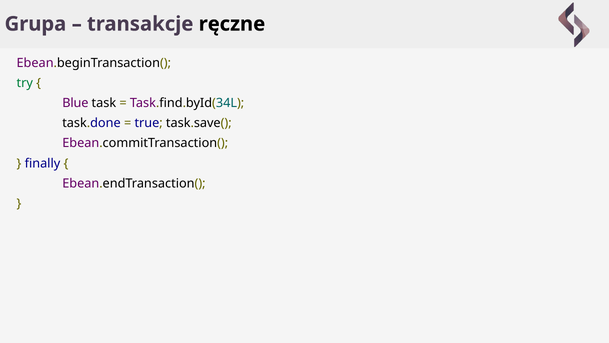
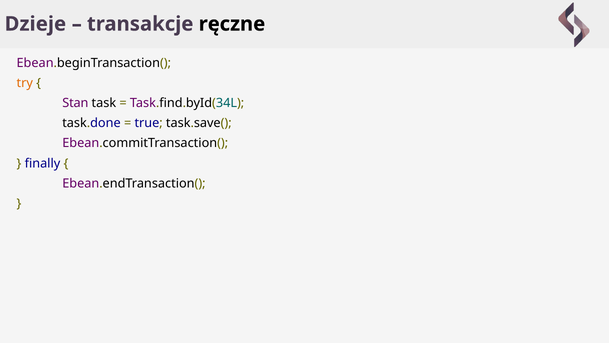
Grupa: Grupa -> Dzieje (35, 24)
try colour: green -> orange (25, 83)
Blue: Blue -> Stan (75, 103)
